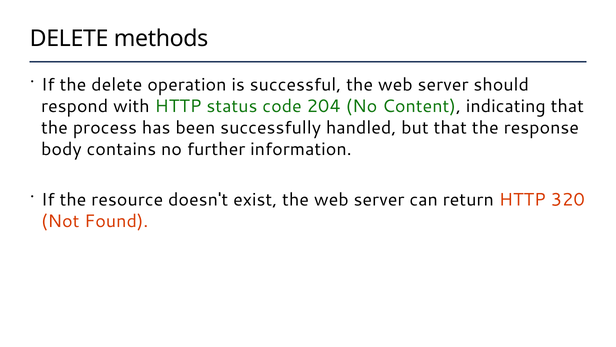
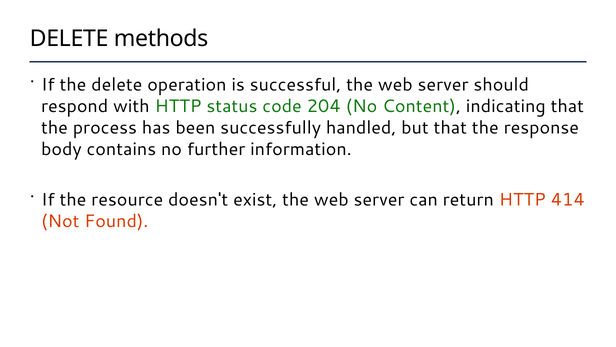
320: 320 -> 414 (568, 200)
